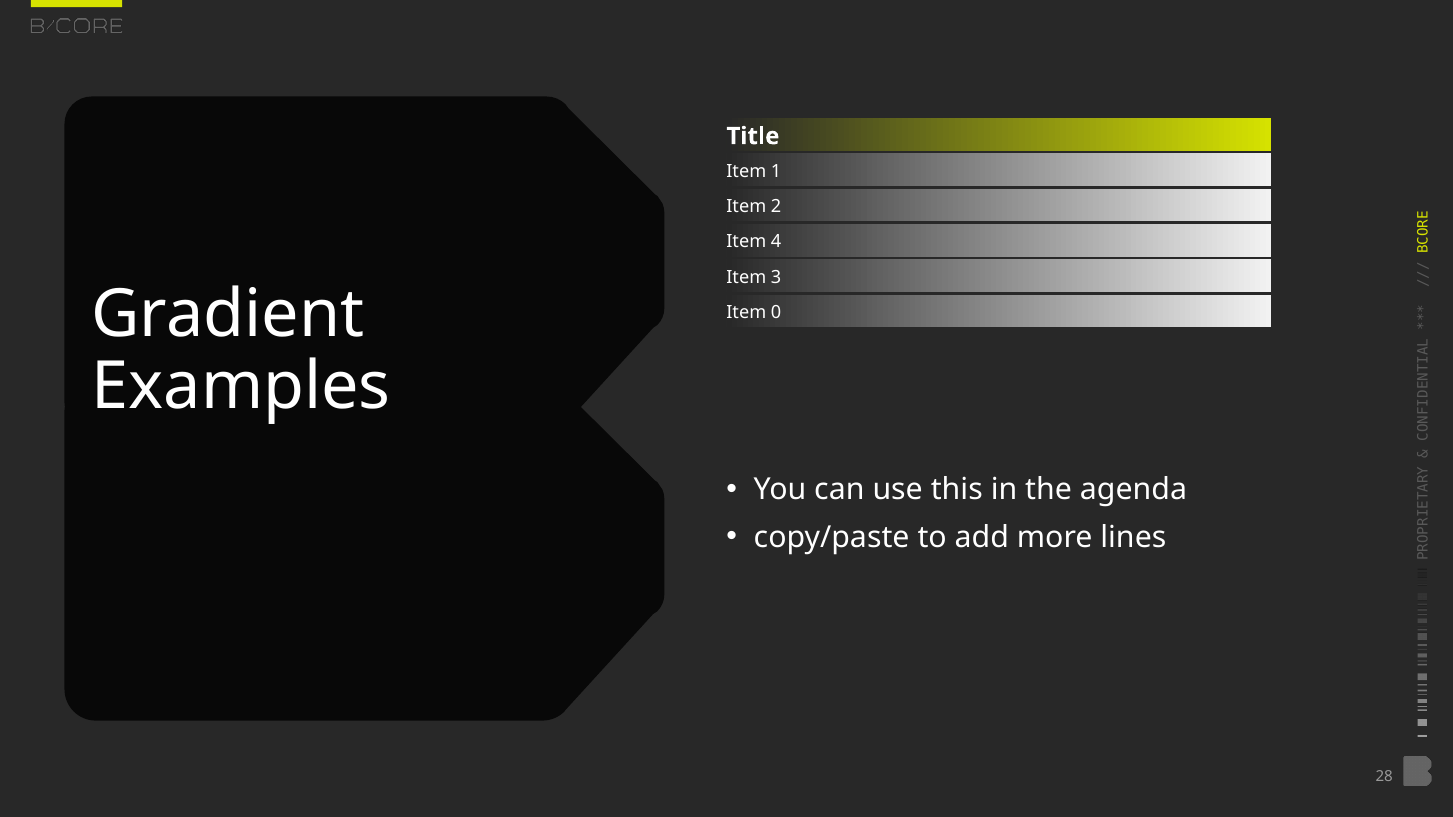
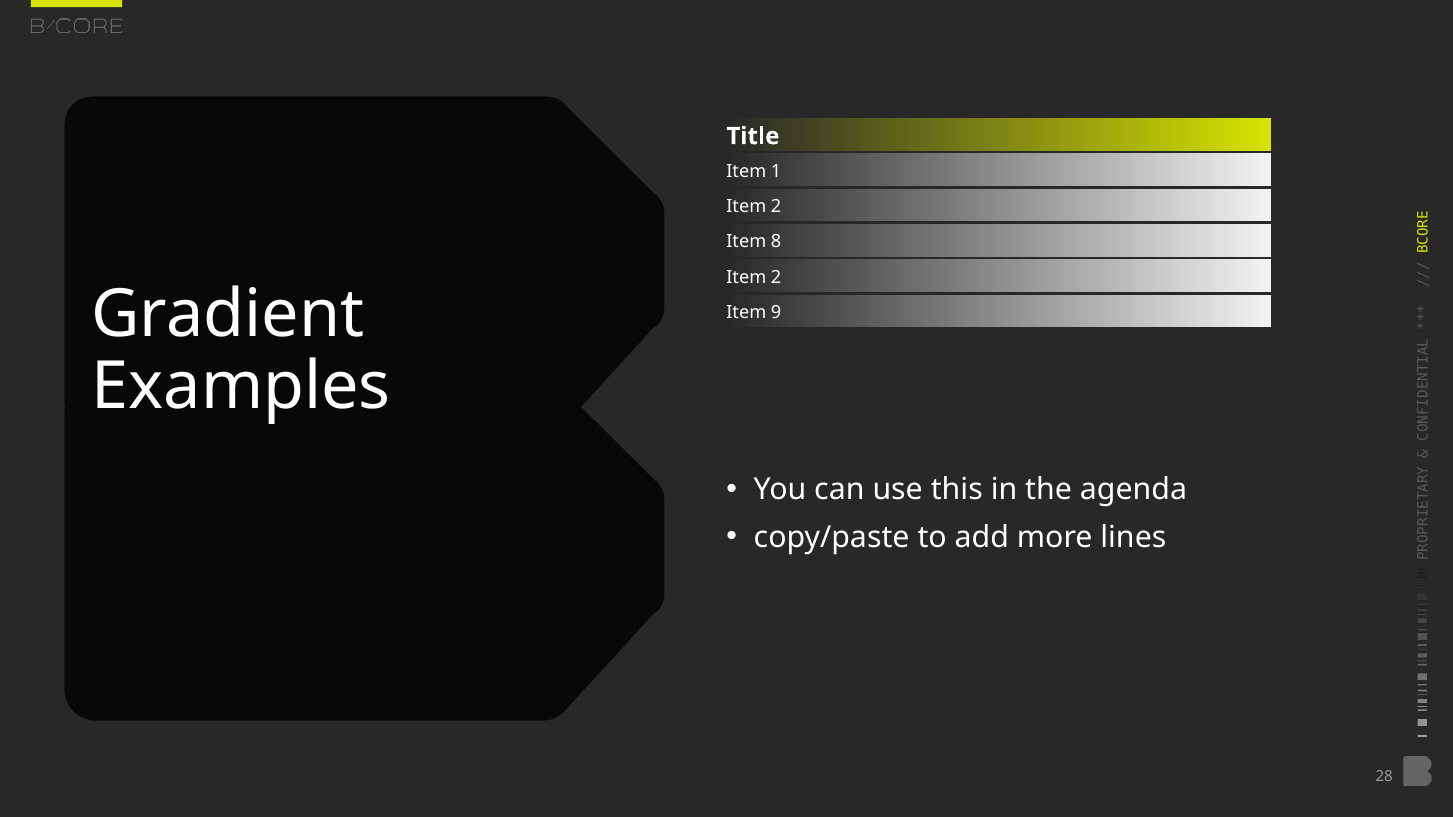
4: 4 -> 8 (776, 242)
3: 3 -> 2 (776, 277)
0: 0 -> 9 (776, 313)
